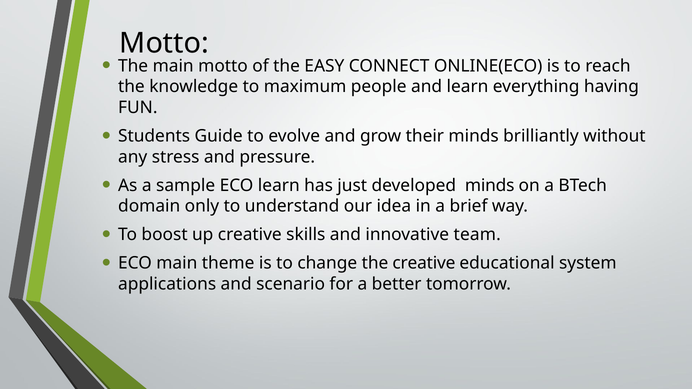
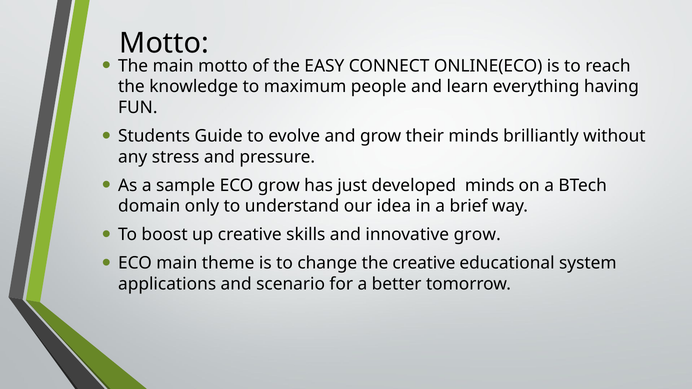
ECO learn: learn -> grow (279, 185)
innovative team: team -> grow (477, 235)
